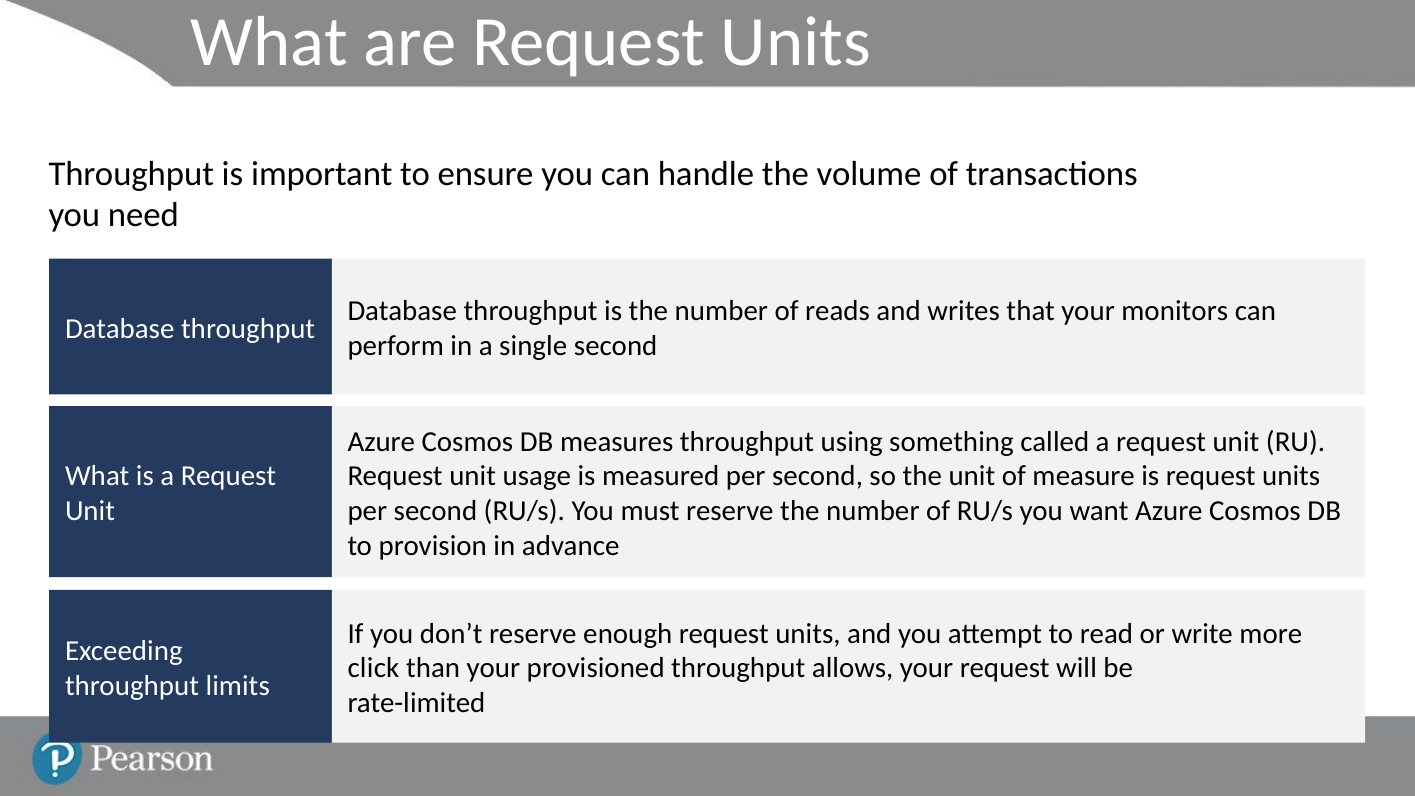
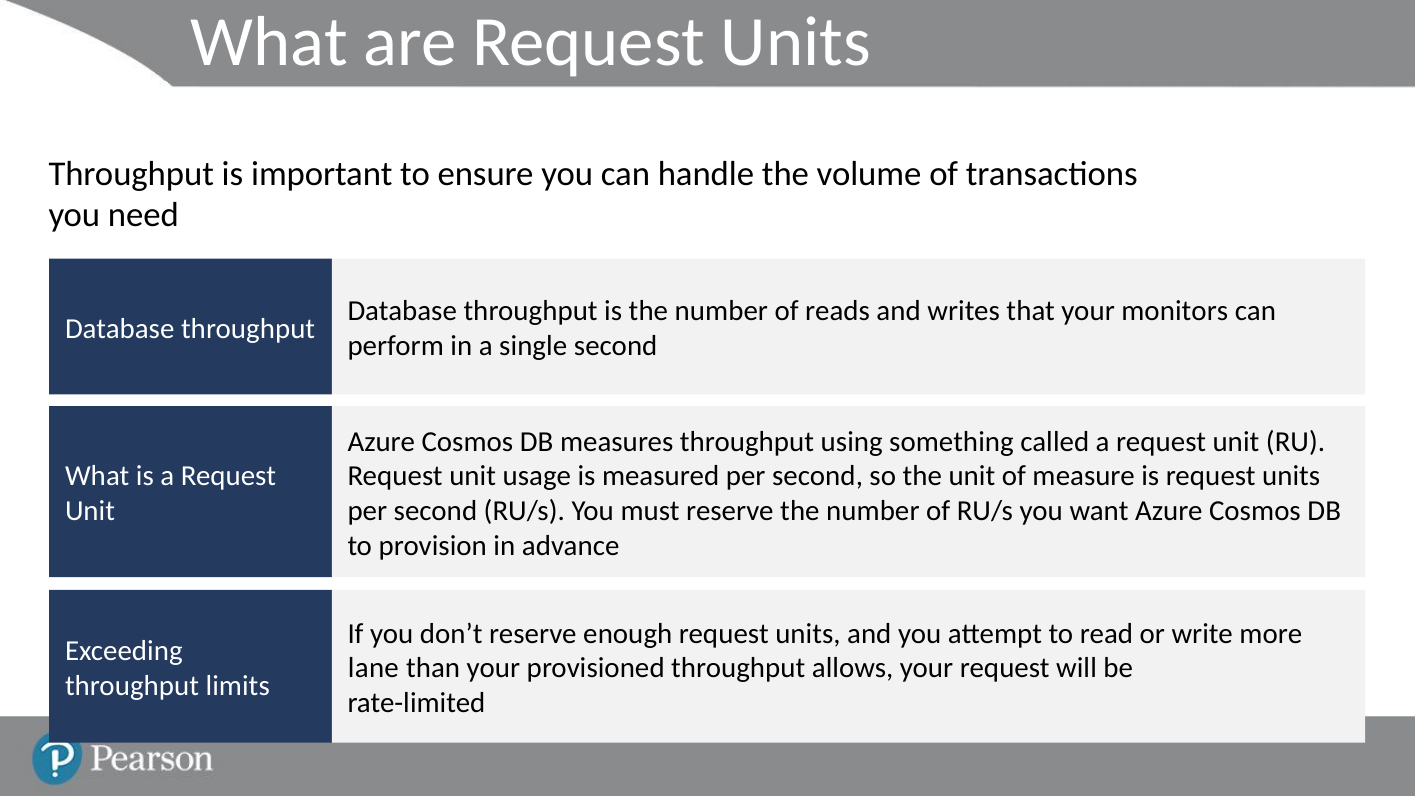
click: click -> lane (373, 668)
